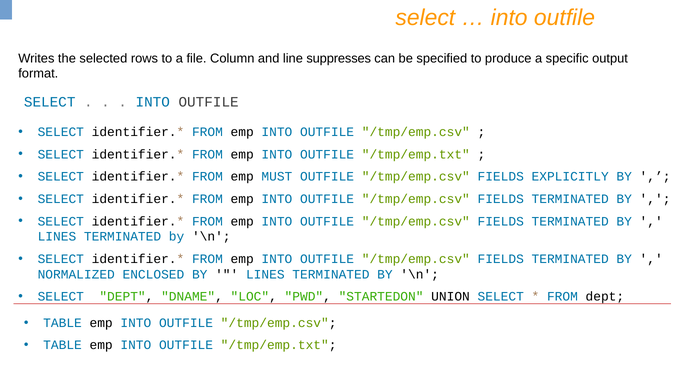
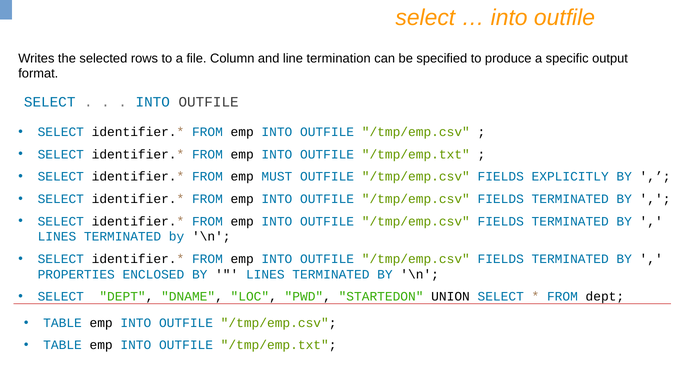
suppresses: suppresses -> termination (339, 58)
NORMALIZED: NORMALIZED -> PROPERTIES (76, 274)
